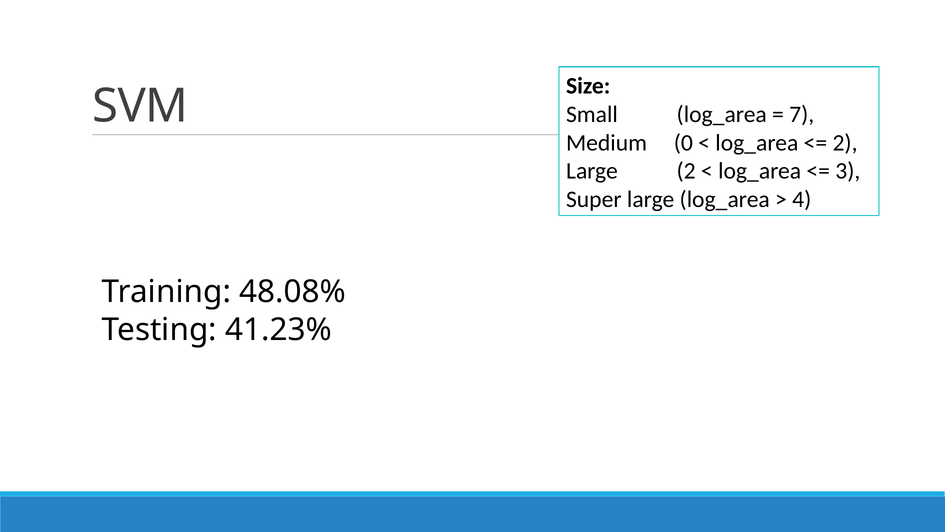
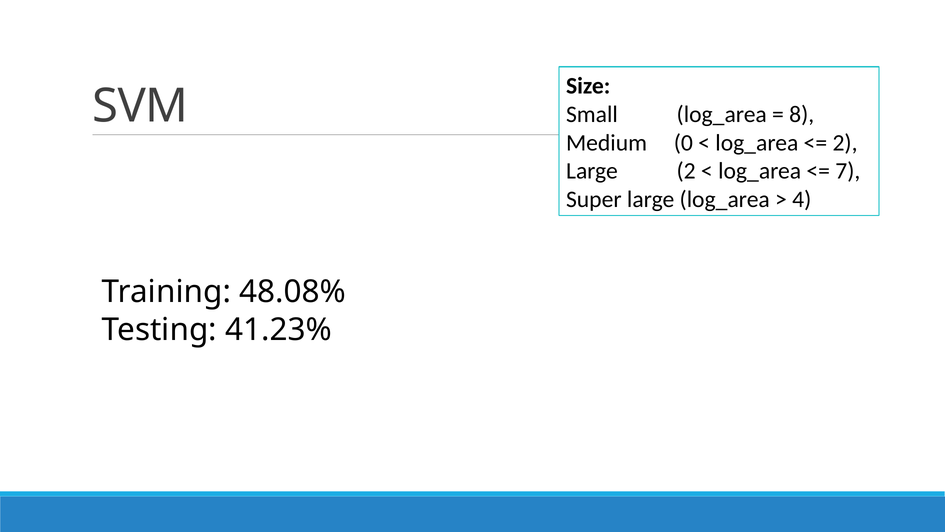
7: 7 -> 8 (802, 114)
3: 3 -> 7 (848, 171)
